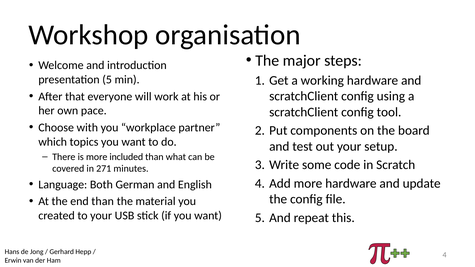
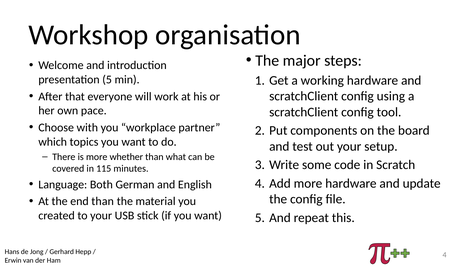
included: included -> whether (126, 157)
271: 271 -> 115 (104, 169)
